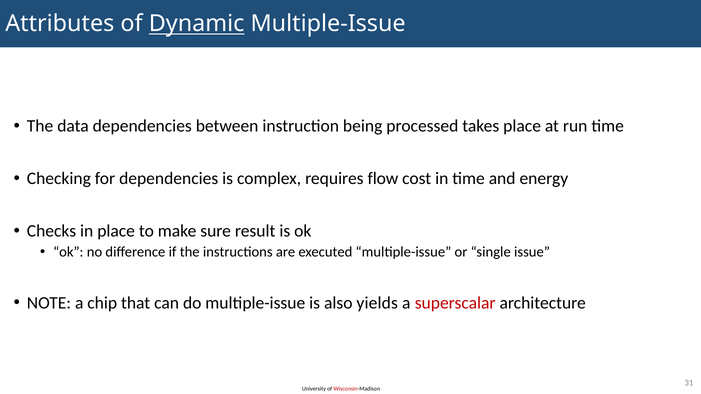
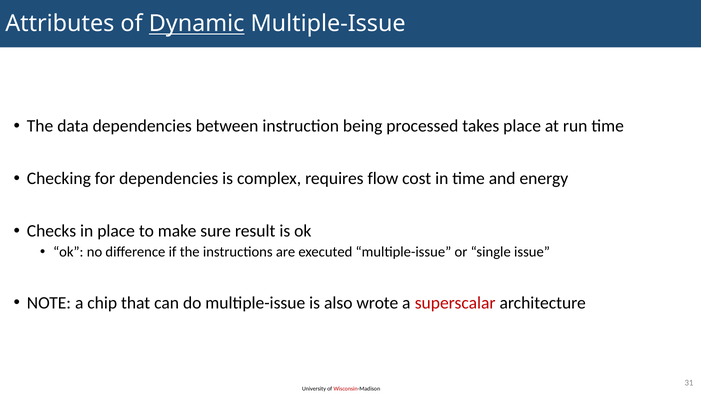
yields: yields -> wrote (377, 303)
